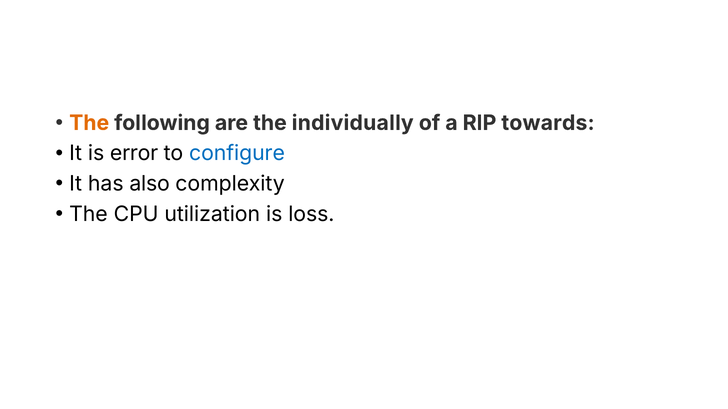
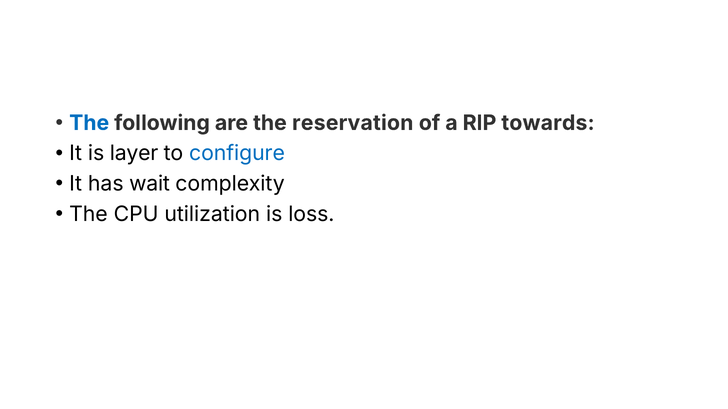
The colour: orange -> blue (89, 123)
individually: individually -> reservation (353, 123)
error: error -> layer (134, 154)
also: also -> wait (150, 184)
